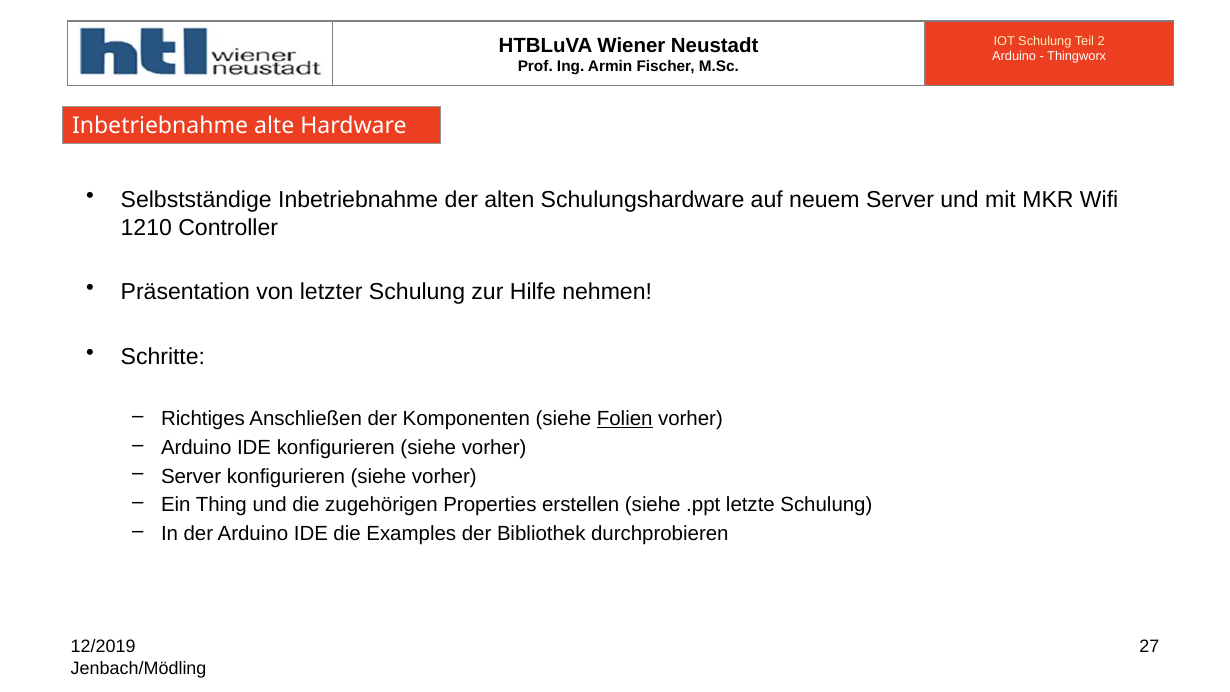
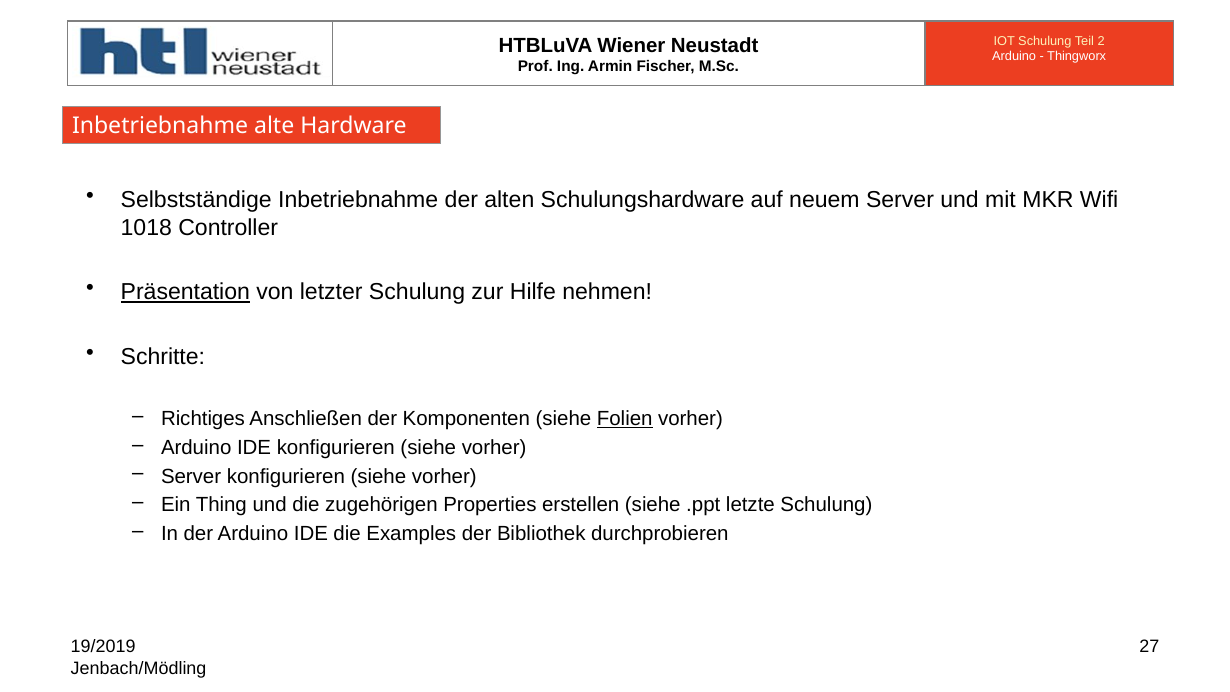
1210: 1210 -> 1018 (146, 227)
Präsentation underline: none -> present (185, 292)
12/2019: 12/2019 -> 19/2019 (103, 647)
